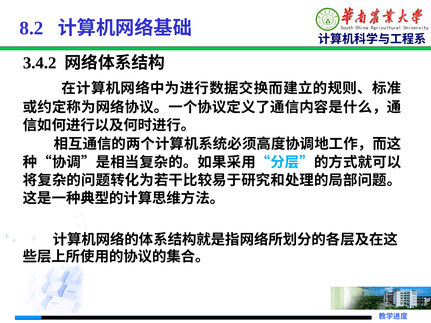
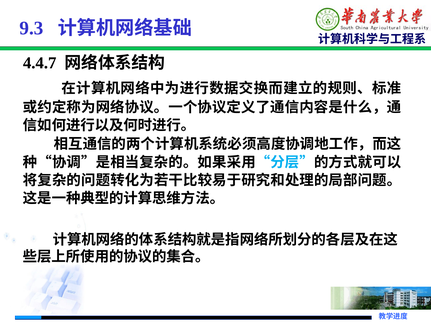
8.2: 8.2 -> 9.3 (32, 28)
3.4.2: 3.4.2 -> 4.4.7 (40, 63)
